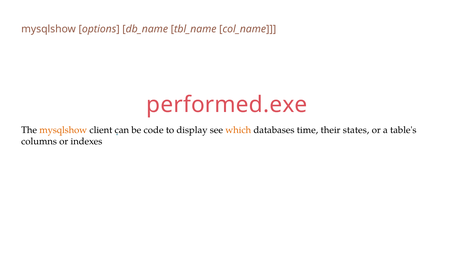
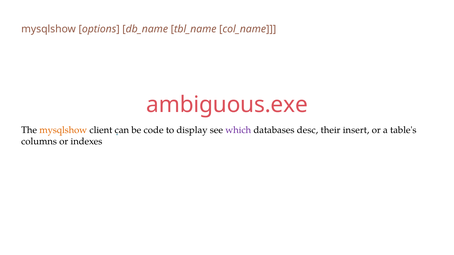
performed.exe: performed.exe -> ambiguous.exe (227, 105)
which colour: orange -> purple (238, 130)
time: time -> desc (307, 130)
states: states -> insert (356, 130)
